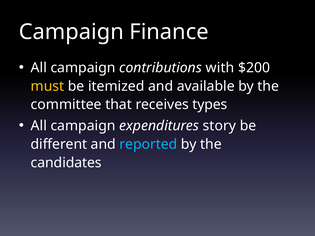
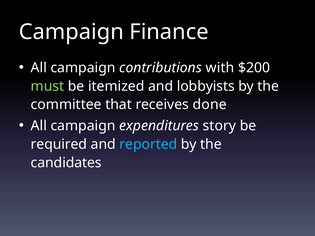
must colour: yellow -> light green (47, 86)
available: available -> lobbyists (206, 86)
types: types -> done (210, 105)
different: different -> required (59, 144)
